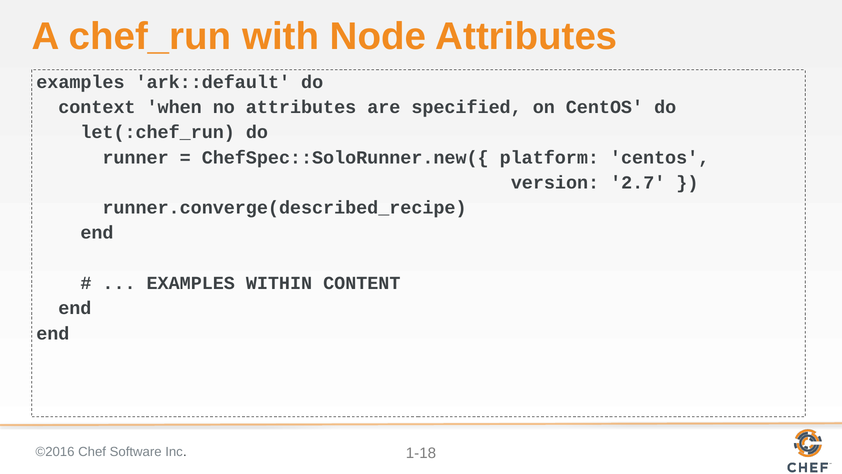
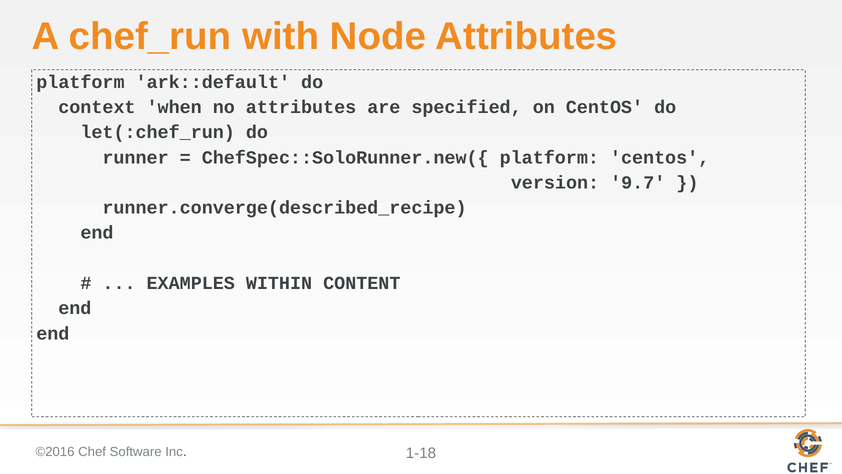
examples: examples -> platform (80, 82)
2.7: 2.7 -> 9.7 (638, 182)
